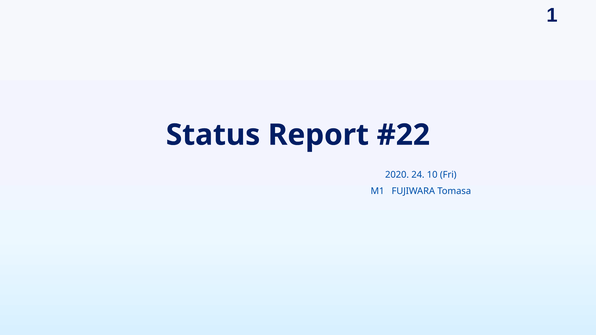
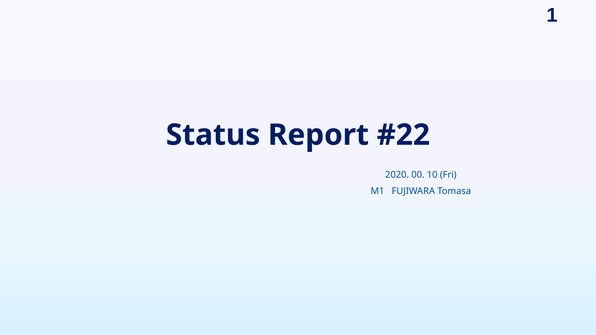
24: 24 -> 00 (418, 175)
